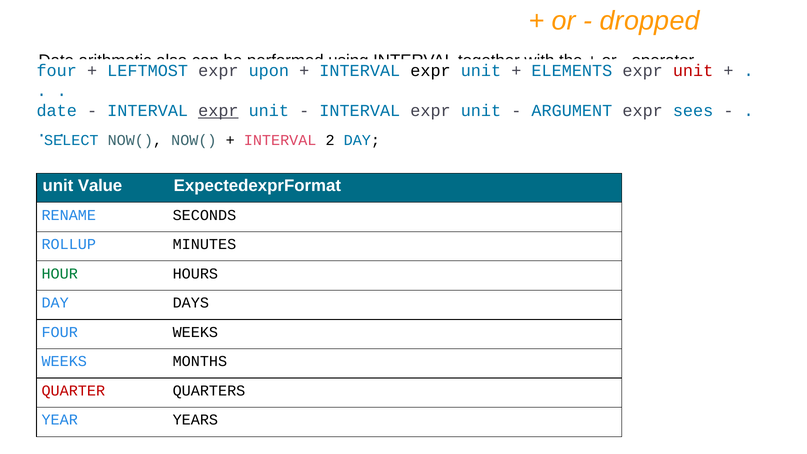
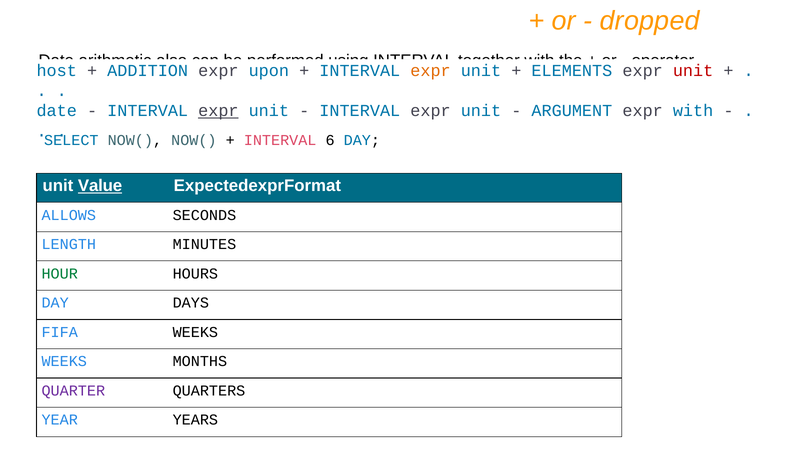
four: four -> host (57, 70)
LEFTMOST: LEFTMOST -> ADDITION (148, 70)
expr colour: black -> orange (431, 70)
expr sees: sees -> with (693, 111)
2: 2 -> 6 (330, 140)
Value underline: none -> present (100, 186)
RENAME: RENAME -> ALLOWS (69, 215)
ROLLUP: ROLLUP -> LENGTH (69, 244)
FOUR: FOUR -> FIFA (60, 332)
QUARTER colour: red -> purple (73, 391)
